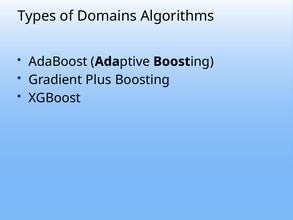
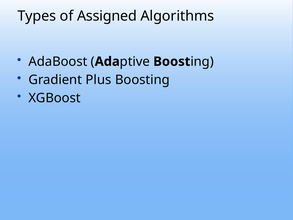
Domains: Domains -> Assigned (107, 16)
